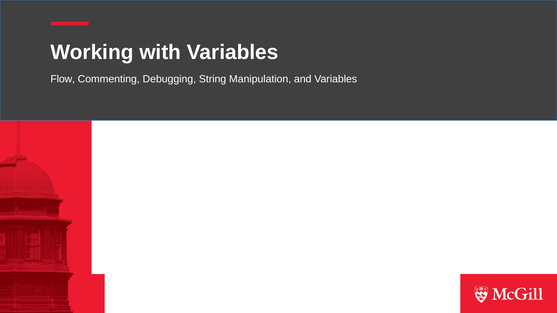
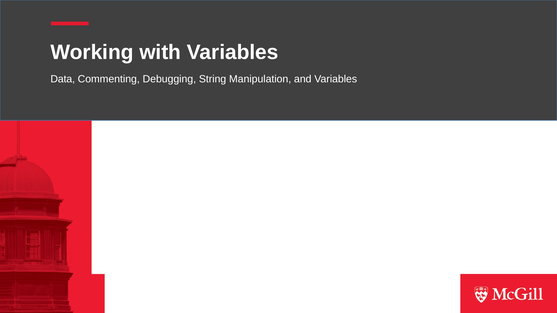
Flow: Flow -> Data (63, 79)
